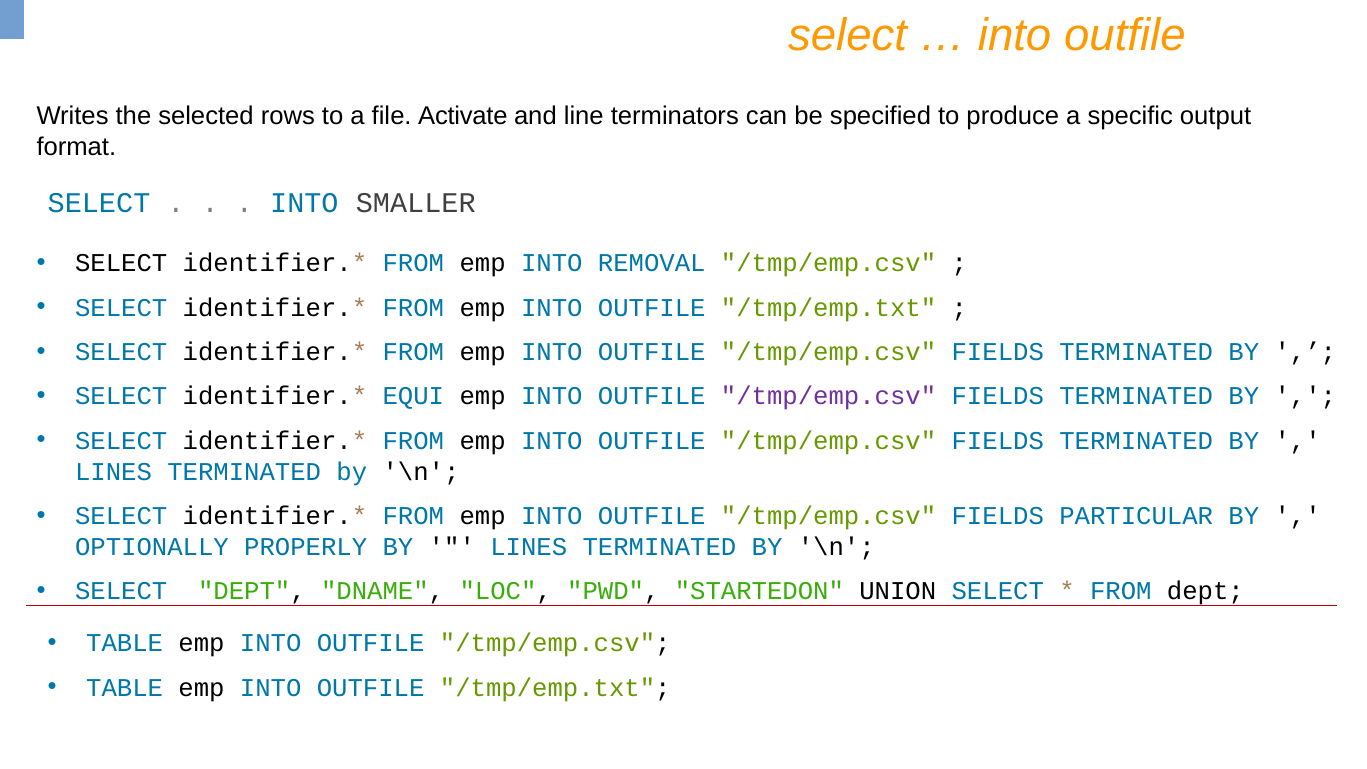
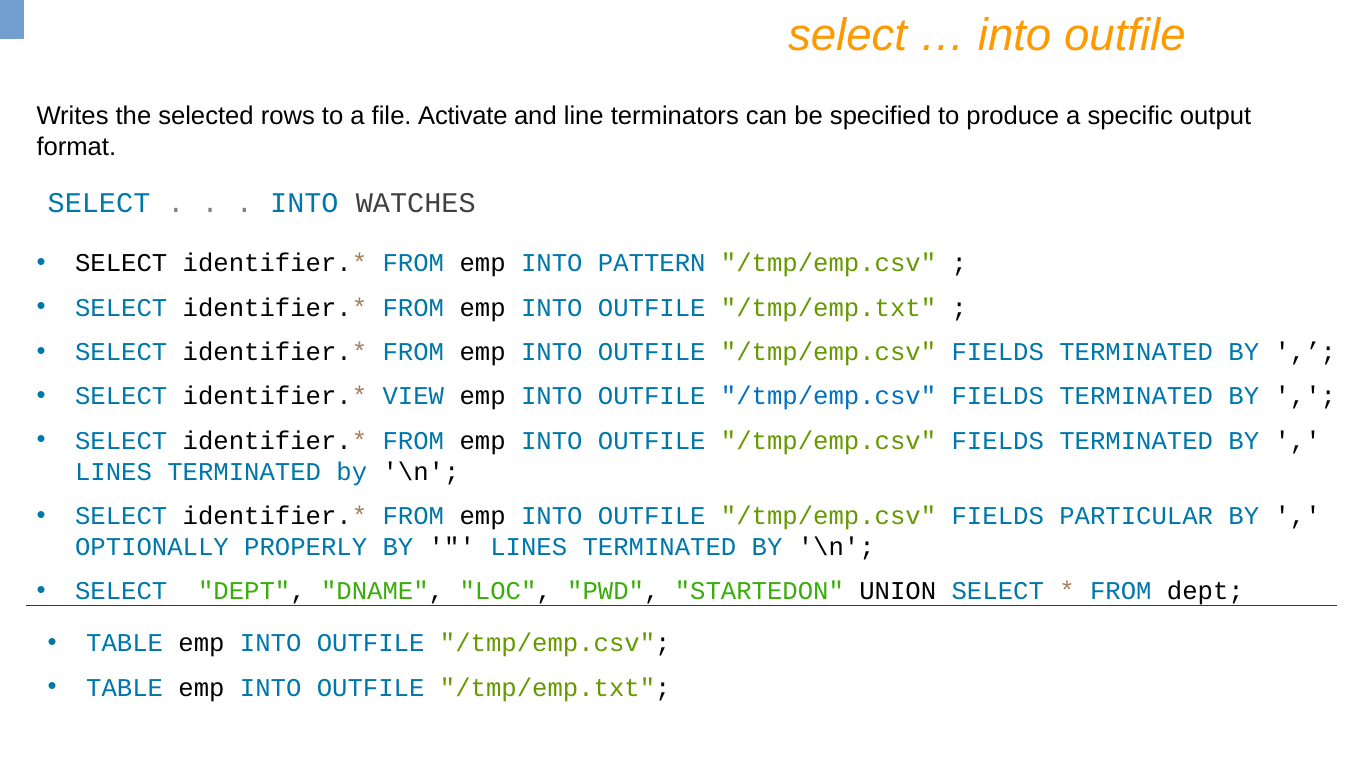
SMALLER: SMALLER -> WATCHES (416, 203)
REMOVAL: REMOVAL -> PATTERN (652, 263)
EQUI: EQUI -> VIEW (413, 396)
/tmp/emp.csv colour: purple -> blue (829, 396)
